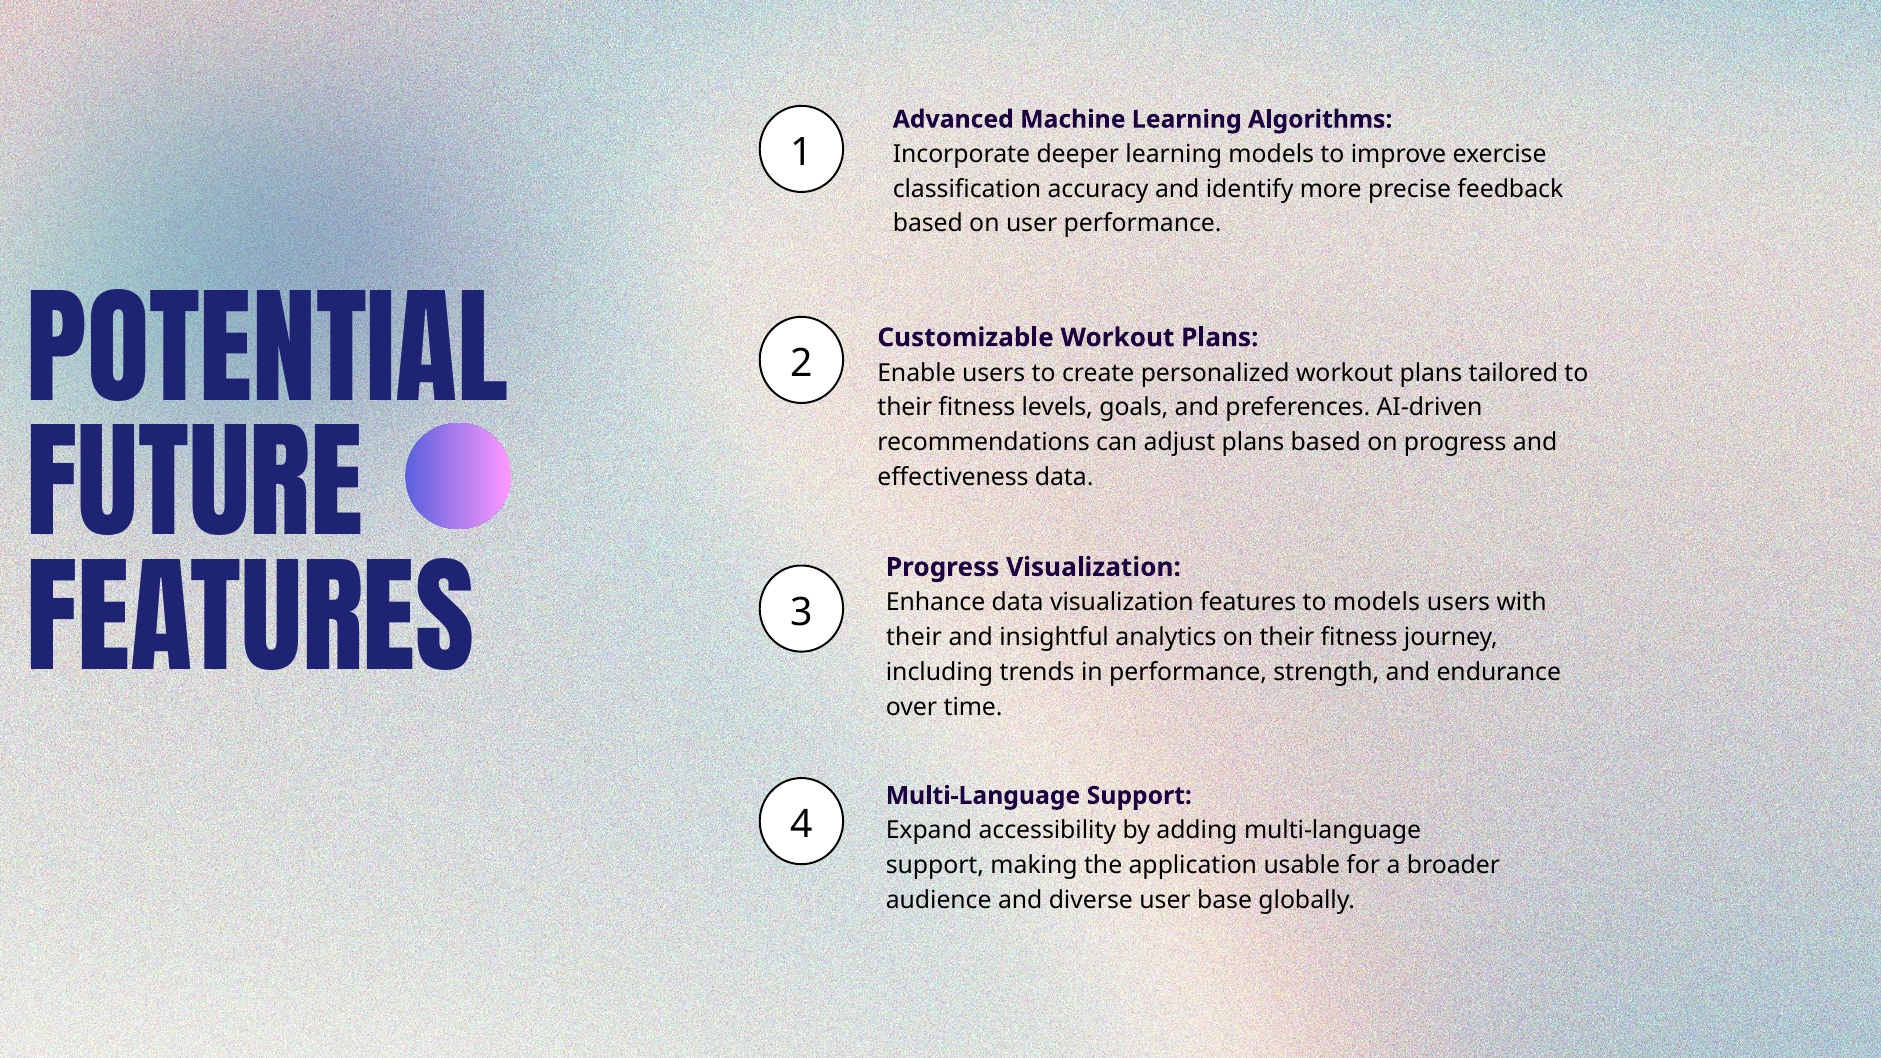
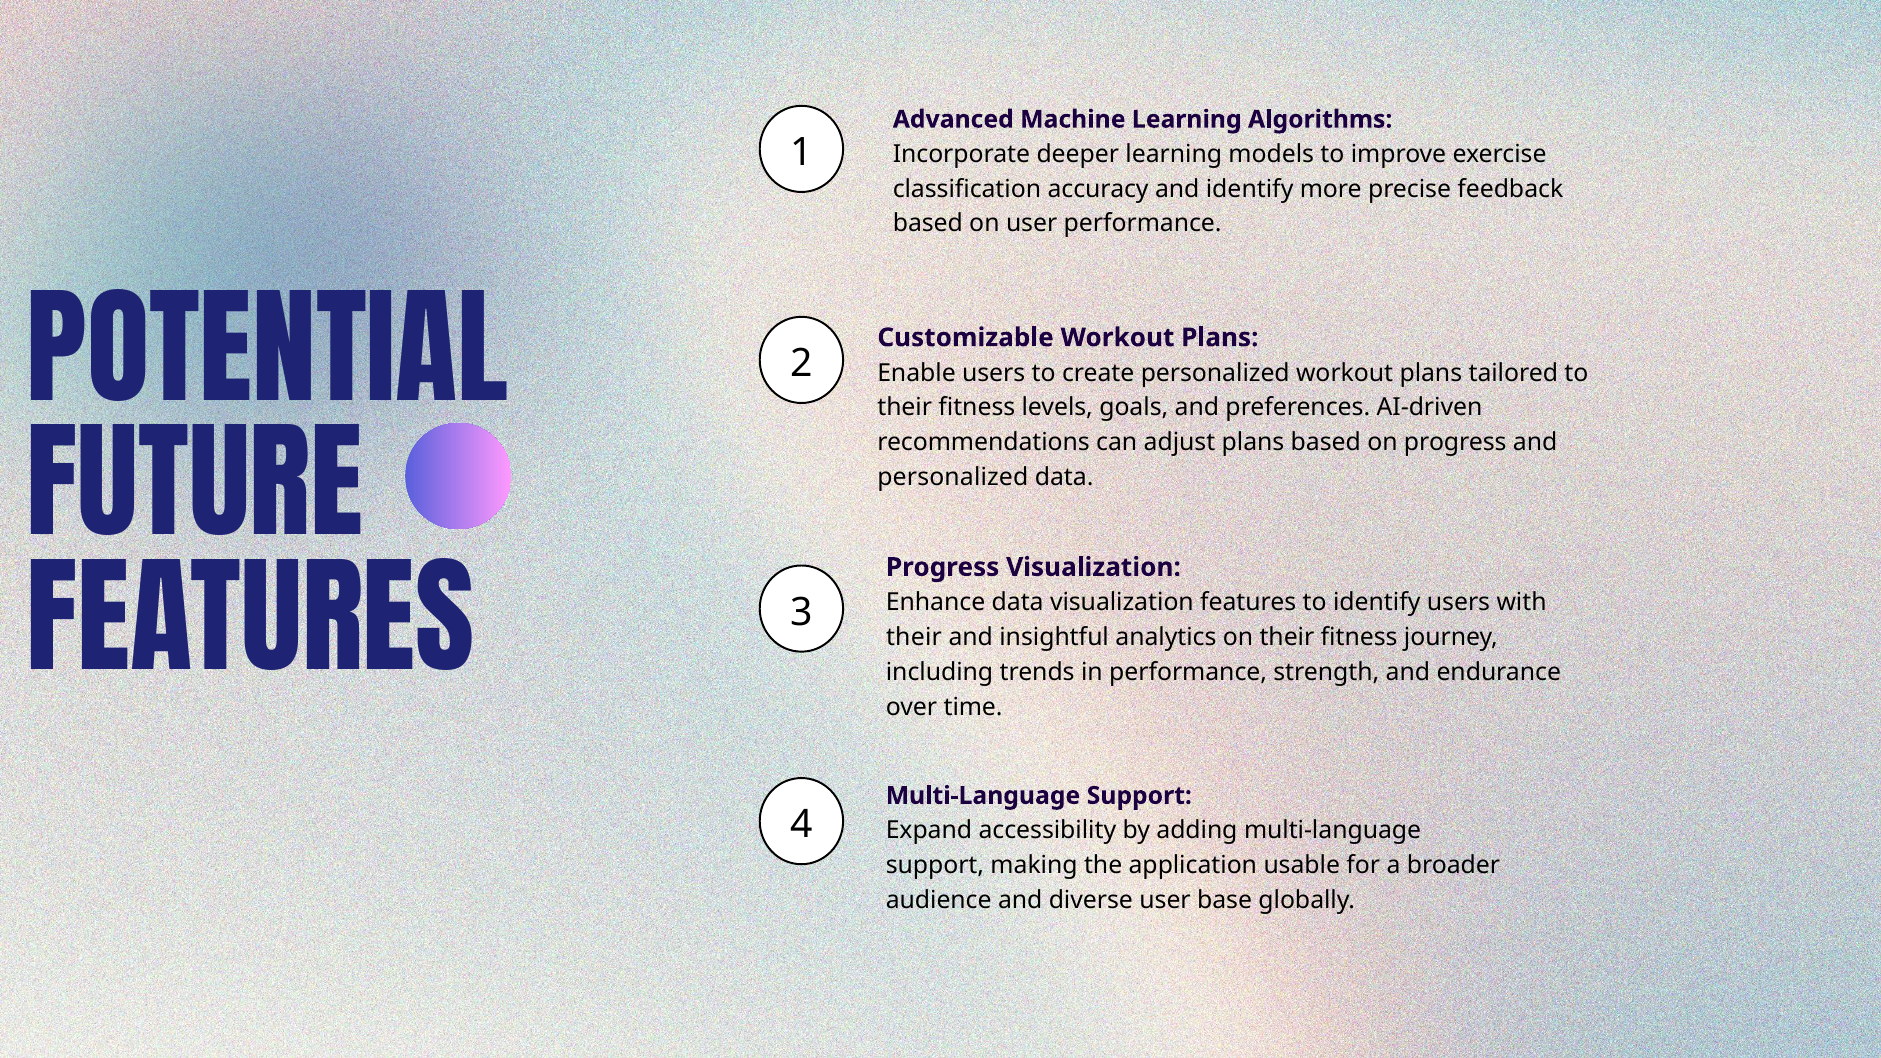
effectiveness: effectiveness -> personalized (953, 477)
to models: models -> identify (1377, 603)
